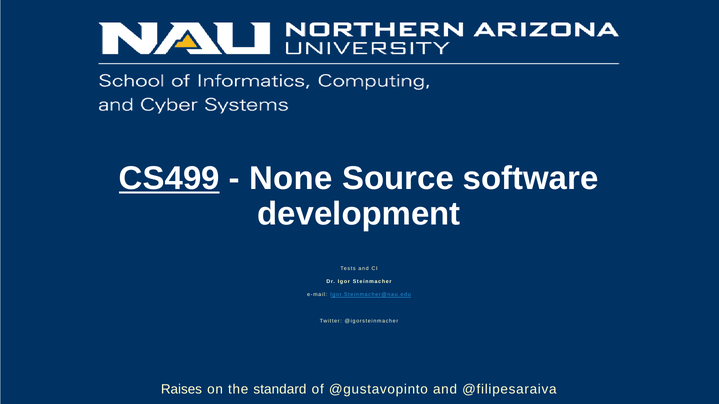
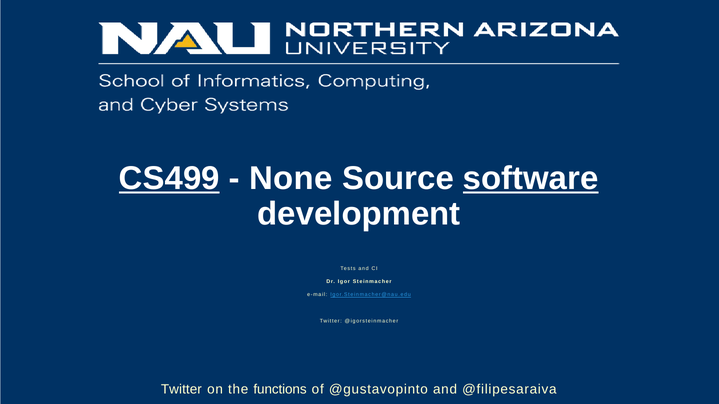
software underline: none -> present (531, 179)
Raises: Raises -> Twitter (181, 390)
standard: standard -> functions (280, 390)
